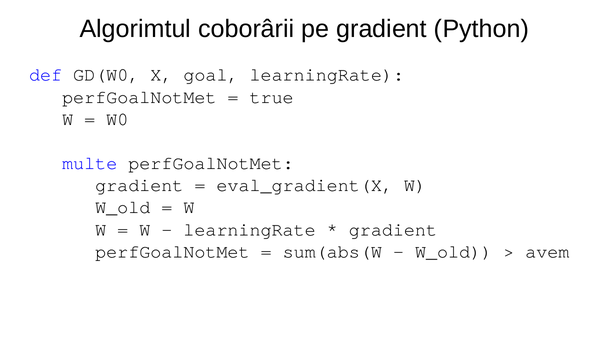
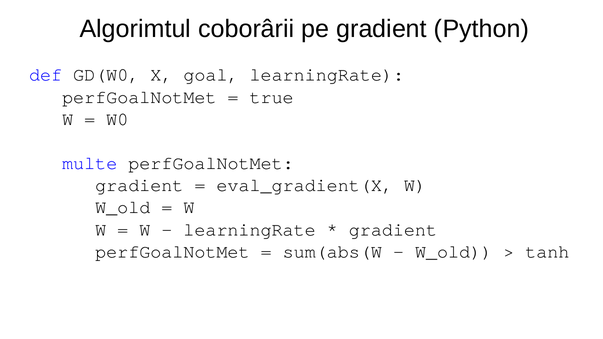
avem: avem -> tanh (547, 252)
